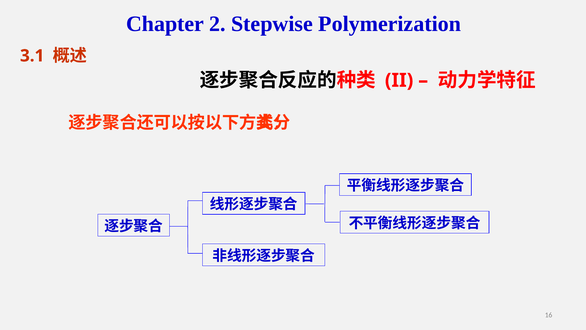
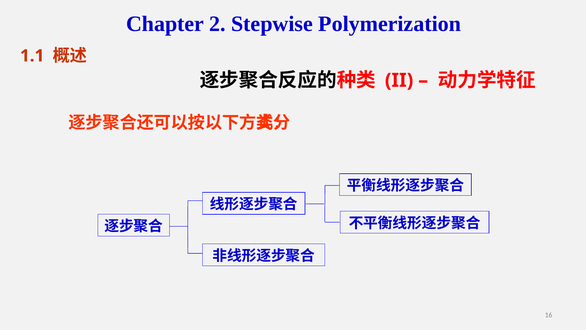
3.1: 3.1 -> 1.1 (32, 56)
